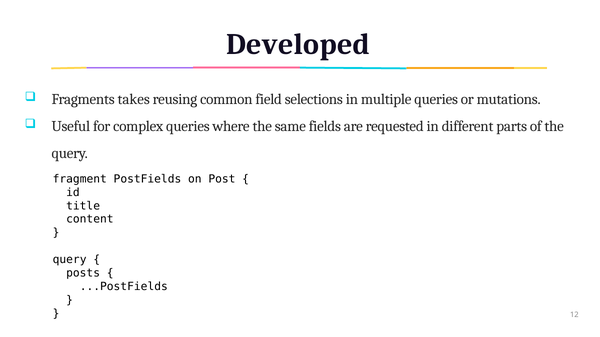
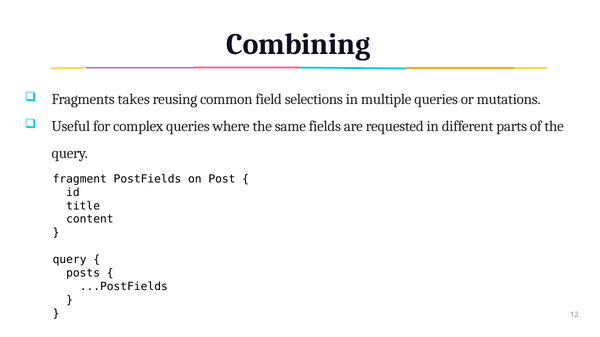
Developed: Developed -> Combining (298, 44)
